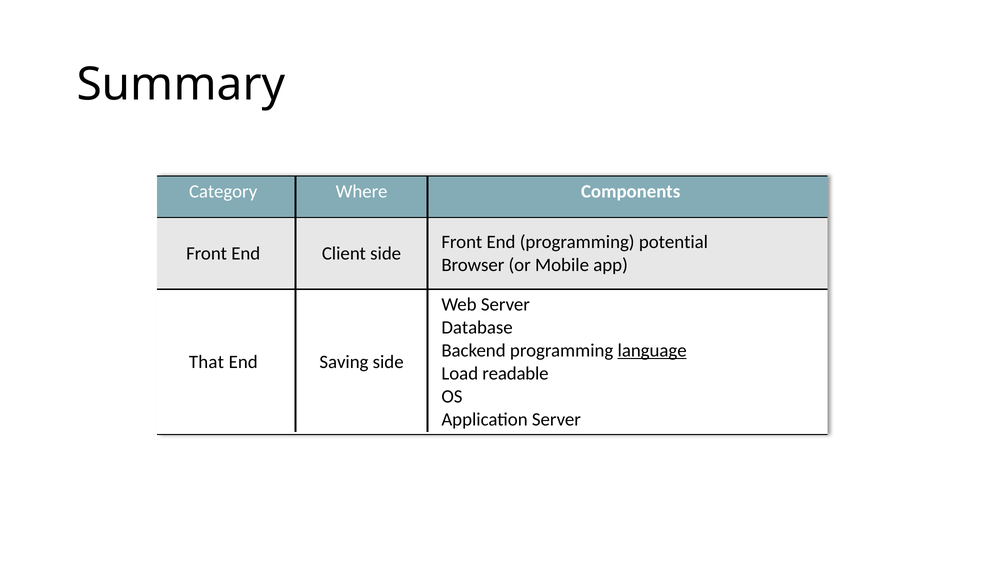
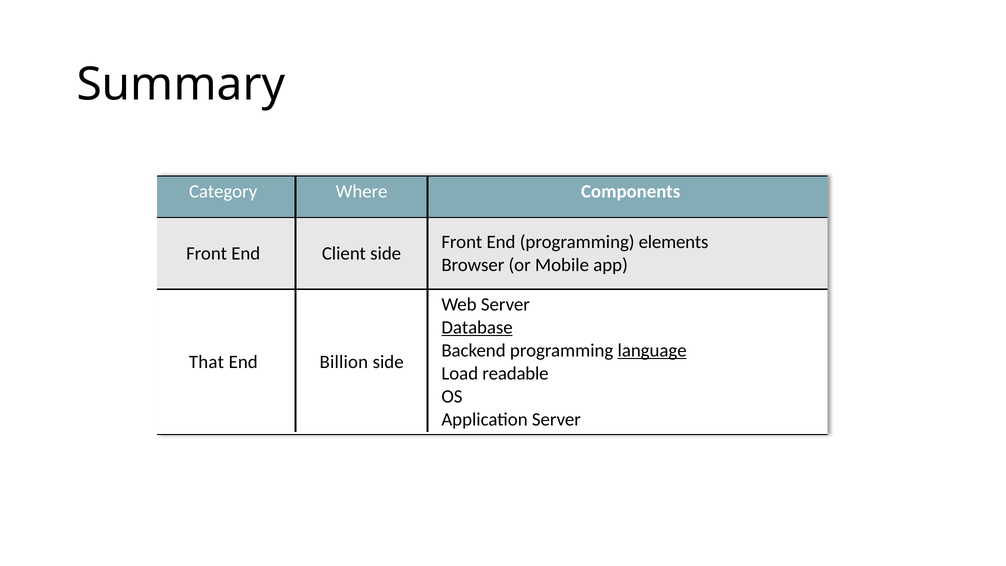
potential: potential -> elements (674, 242)
Database underline: none -> present (477, 327)
Saving: Saving -> Billion (344, 362)
